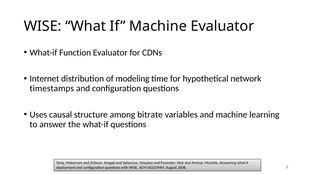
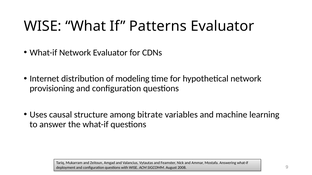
If Machine: Machine -> Patterns (158, 26)
What-if Function: Function -> Network (75, 53)
timestamps: timestamps -> provisioning (52, 89)
